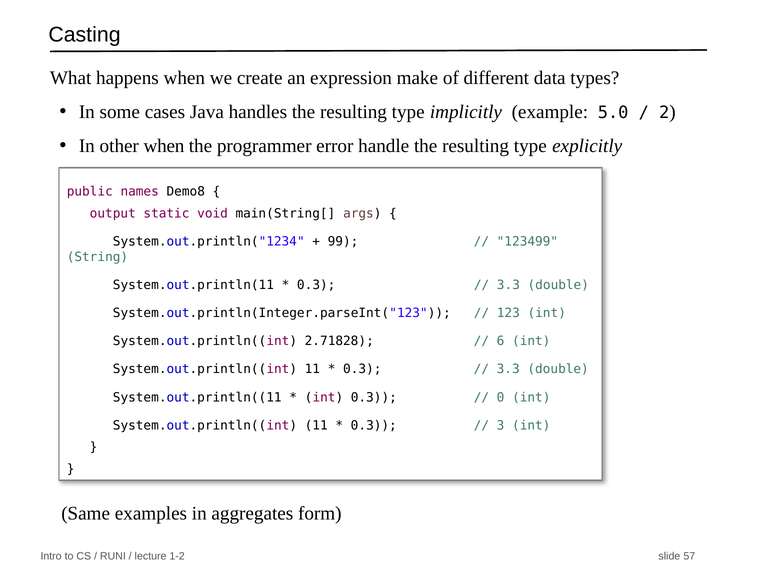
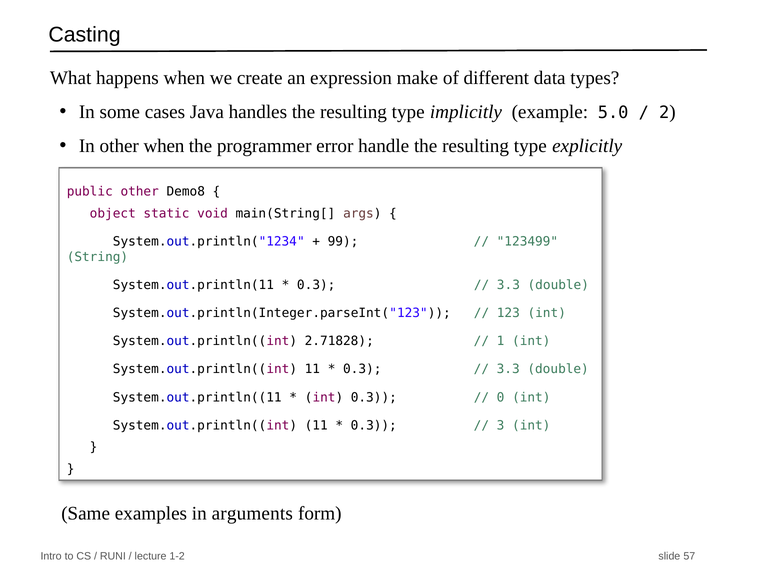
public names: names -> other (140, 192)
output: output -> object (113, 213)
6: 6 -> 1 (501, 341)
aggregates: aggregates -> arguments (252, 513)
